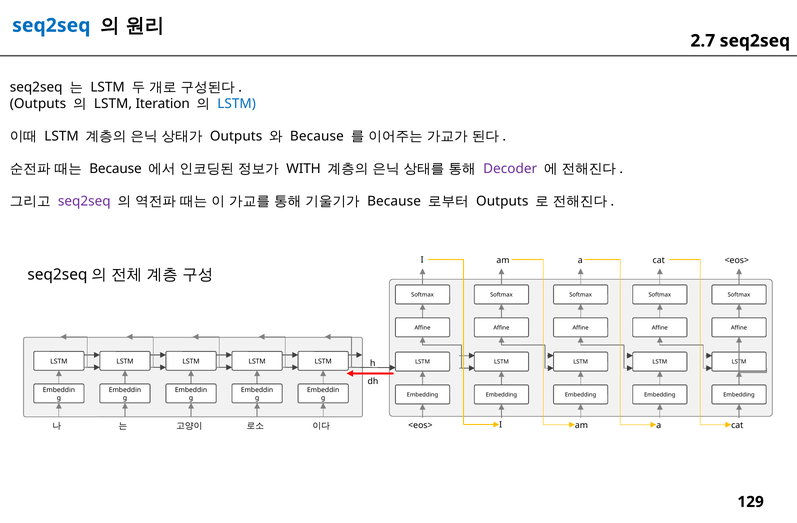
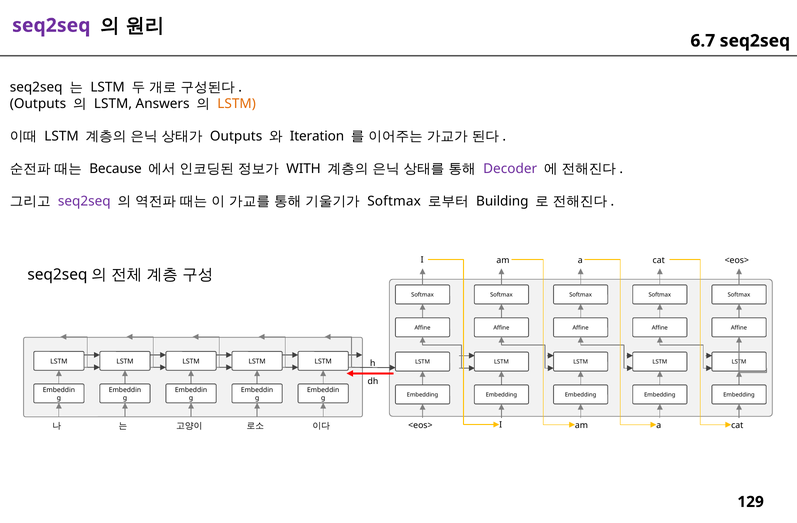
seq2seq colour: blue -> purple (51, 25)
2.7: 2.7 -> 6.7 (703, 41)
Iteration: Iteration -> Answers (163, 104)
LSTM colour: blue -> orange (237, 104)
Because: Because -> Iteration (317, 136)
Because: Because -> Softmax (394, 202)
Outputs: Outputs -> Building (502, 202)
